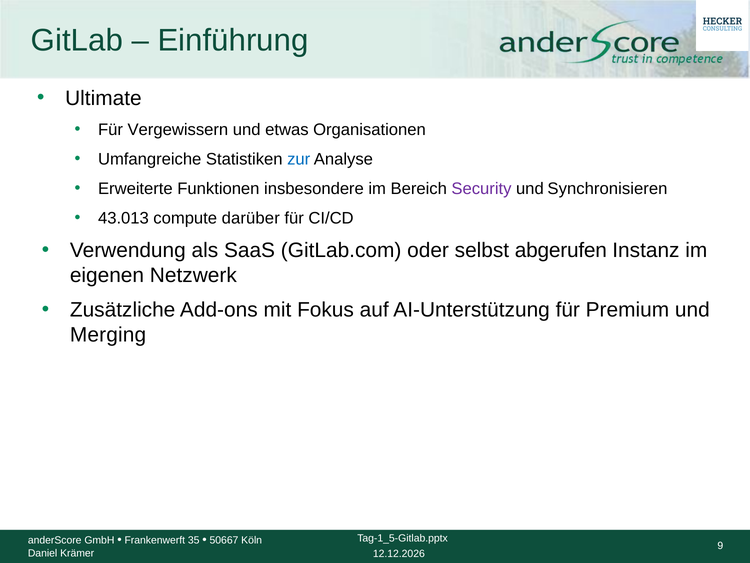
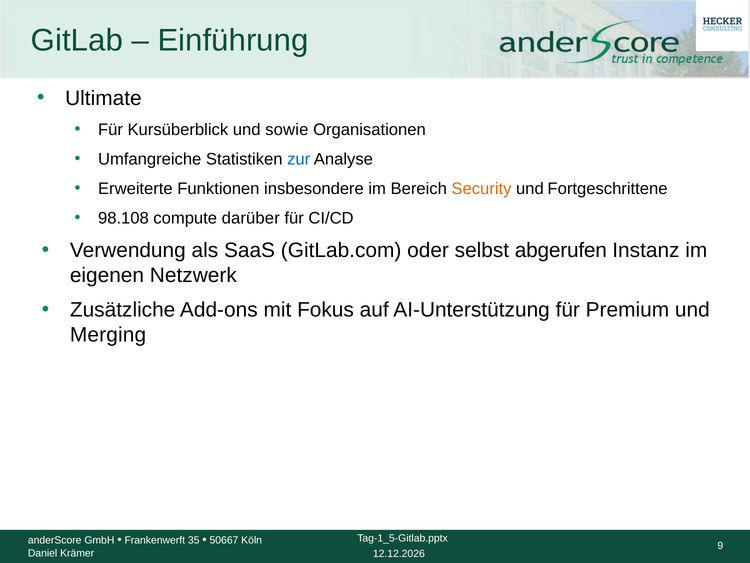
Vergewissern: Vergewissern -> Kursüberblick (178, 130)
etwas: etwas -> sowie (287, 130)
Security colour: purple -> orange (481, 189)
Synchronisieren: Synchronisieren -> Fortgeschrittene (608, 189)
43.013: 43.013 -> 98.108 (123, 218)
